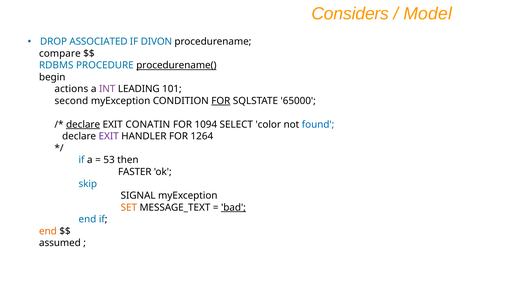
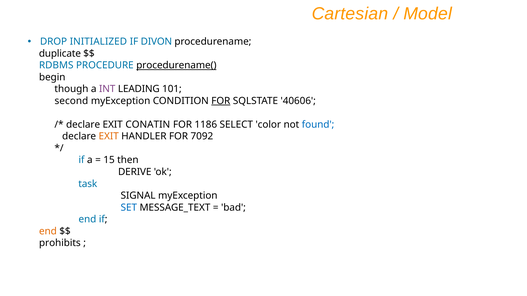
Considers: Considers -> Cartesian (350, 14)
ASSOCIATED: ASSOCIATED -> INITIALIZED (98, 42)
compare: compare -> duplicate (60, 54)
actions: actions -> though (71, 89)
65000: 65000 -> 40606 (298, 101)
declare underline: present -> none (83, 125)
1094: 1094 -> 1186 (206, 125)
EXIT colour: purple -> orange (109, 137)
1264: 1264 -> 7092 (202, 137)
53: 53 -> 15 (109, 160)
FASTER: FASTER -> DERIVE (135, 172)
skip: skip -> task (88, 184)
SET colour: orange -> blue (129, 208)
bad underline: present -> none (234, 208)
assumed: assumed -> prohibits (60, 243)
